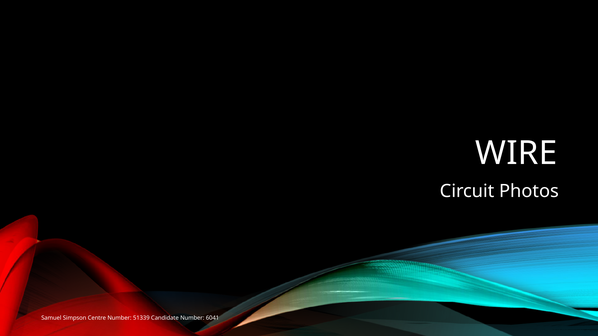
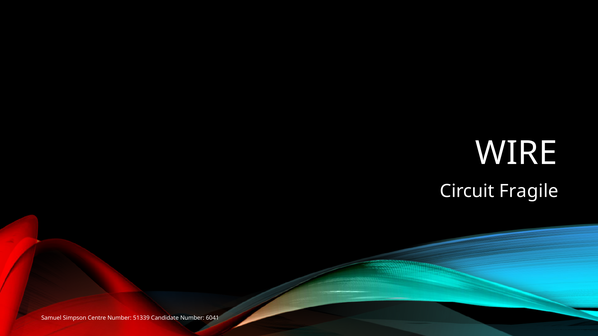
Photos: Photos -> Fragile (529, 191)
